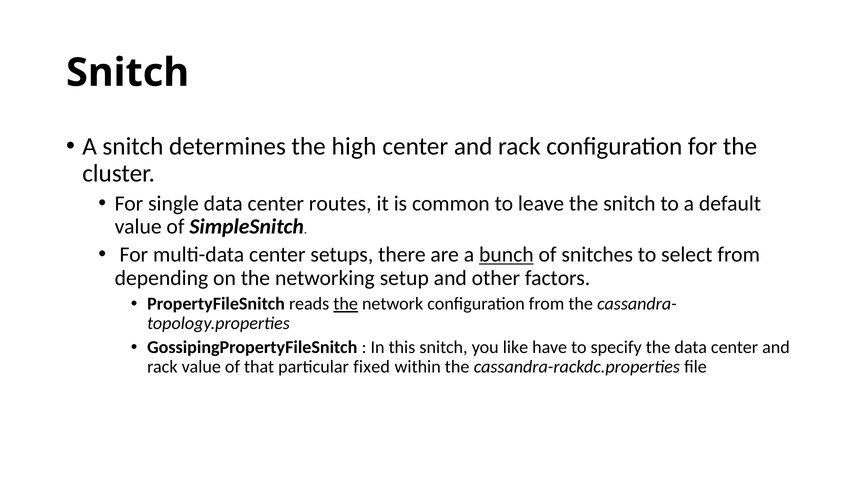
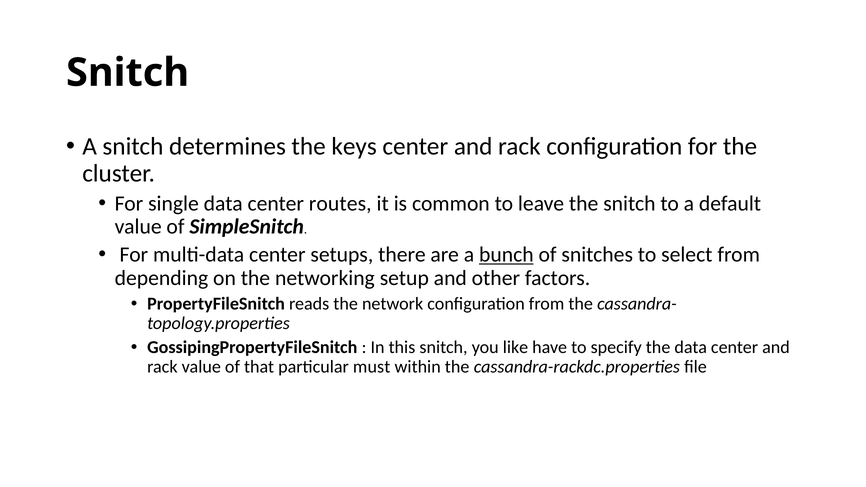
high: high -> keys (354, 146)
the underline: present -> none (346, 304)
fixed: fixed -> must (372, 367)
